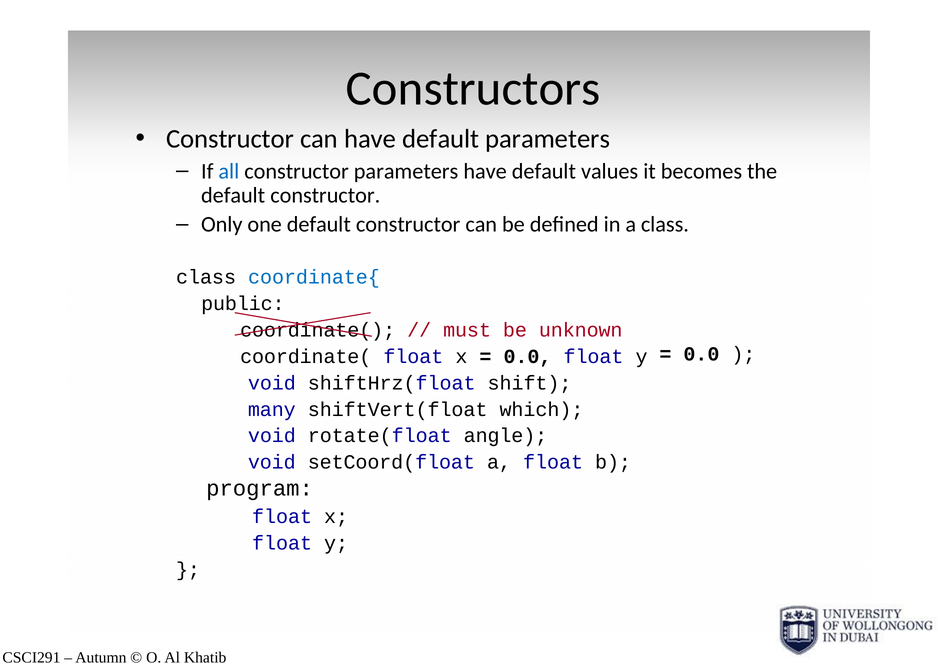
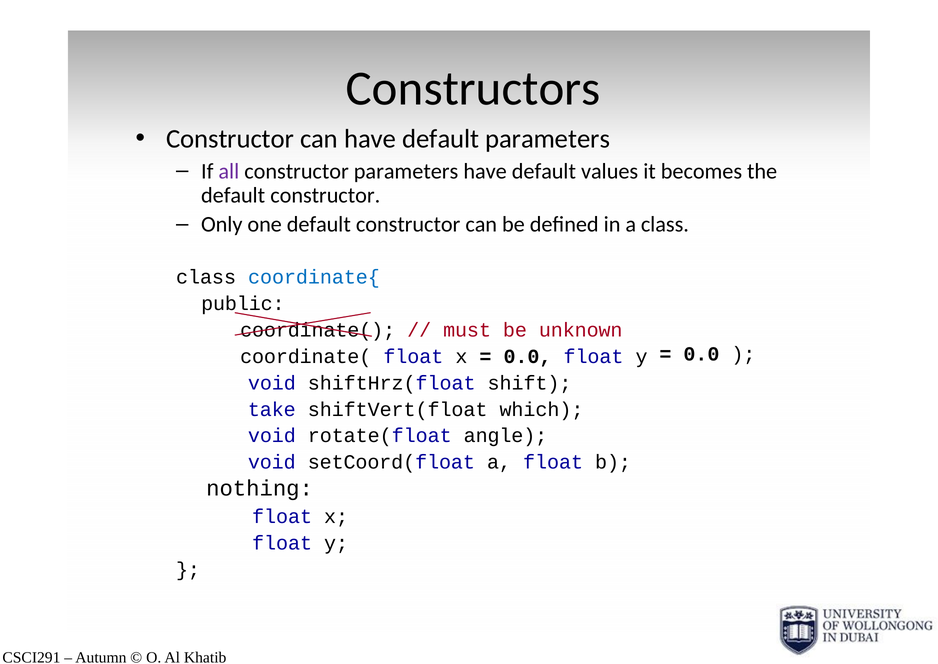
all colour: blue -> purple (229, 171)
many: many -> take (272, 409)
program: program -> nothing (260, 488)
